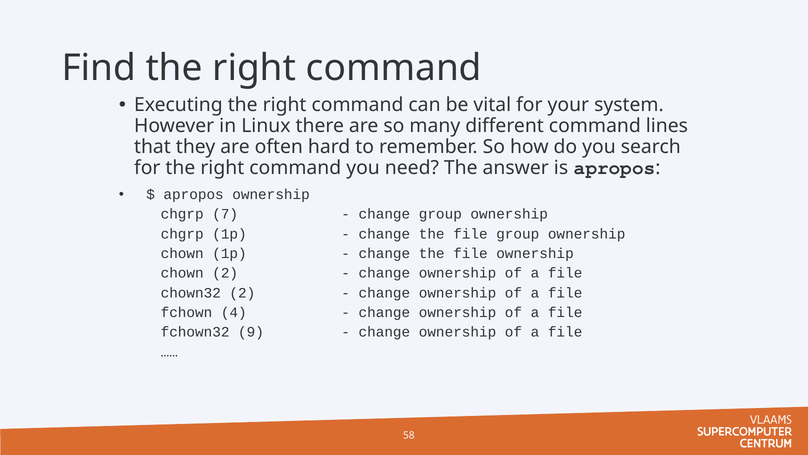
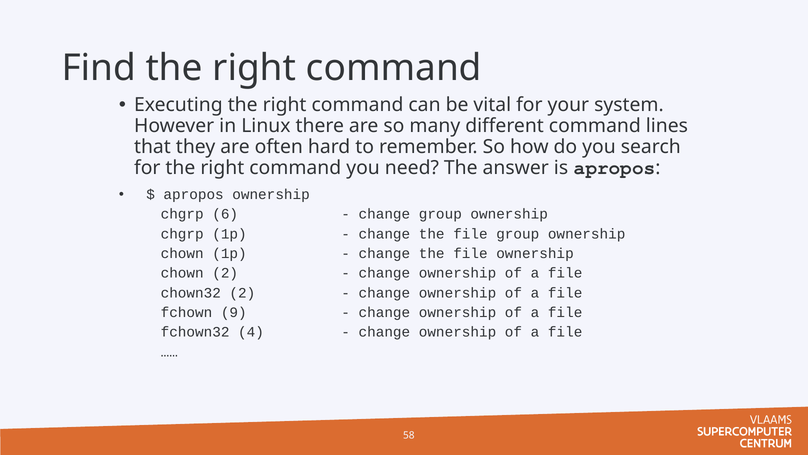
7: 7 -> 6 (225, 214)
4: 4 -> 9 (234, 312)
9: 9 -> 4 (251, 332)
